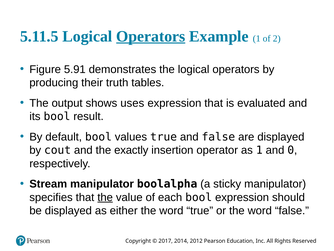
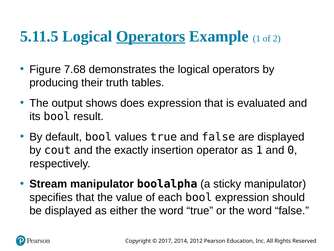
5.91: 5.91 -> 7.68 (75, 69)
uses: uses -> does (132, 103)
the underline: present -> none (105, 197)
